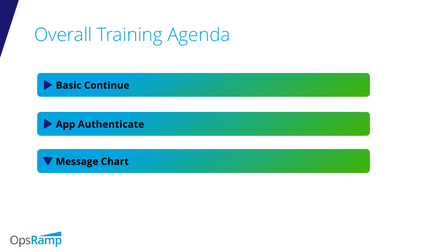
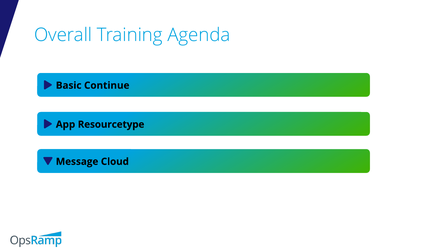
Authenticate: Authenticate -> Resourcetype (111, 124)
Chart: Chart -> Cloud (115, 161)
